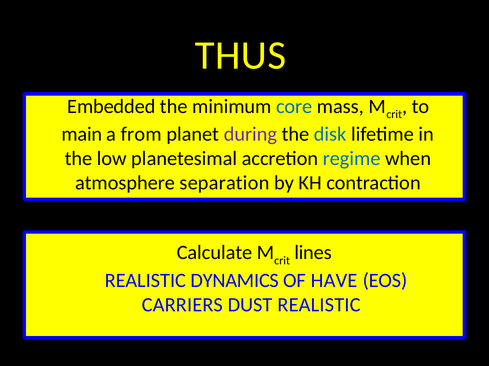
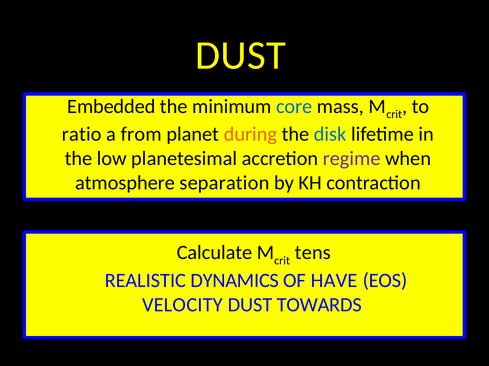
THUS: THUS -> DUST (241, 56)
main: main -> ratio (82, 134)
during colour: purple -> orange (250, 134)
regime colour: blue -> purple (352, 159)
lines: lines -> tens (313, 253)
CARRIERS: CARRIERS -> VELOCITY (182, 305)
DUST REALISTIC: REALISTIC -> TOWARDS (319, 305)
